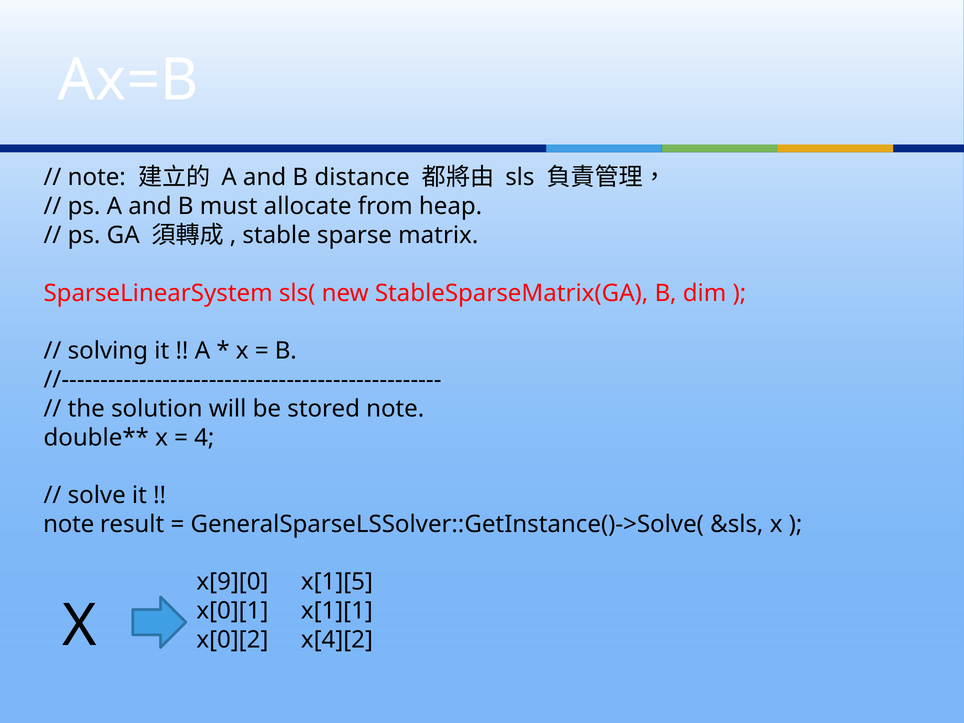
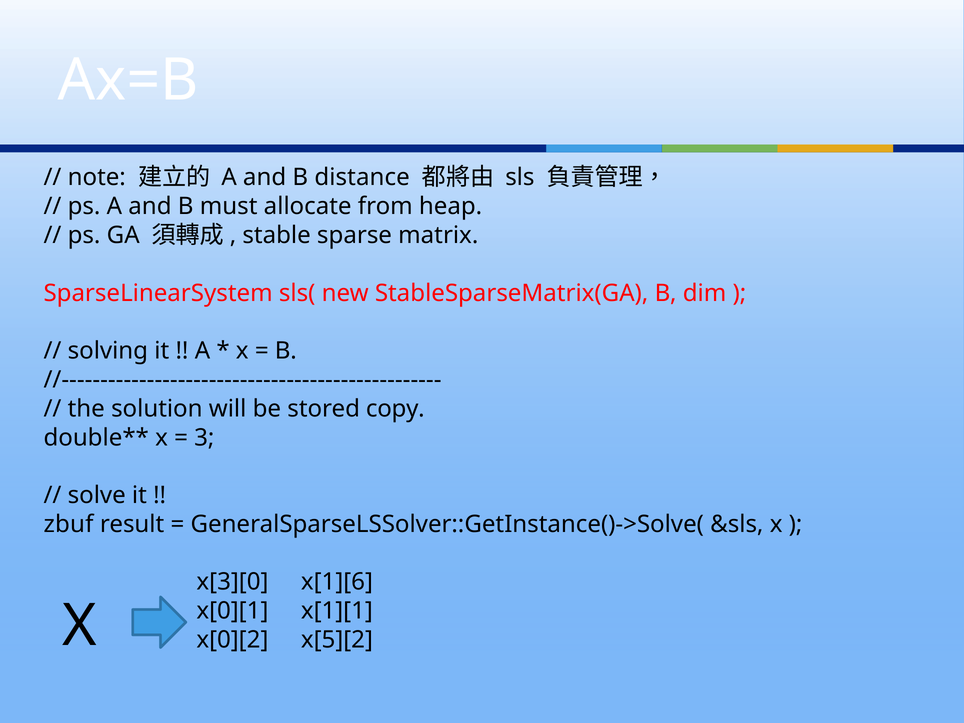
stored note: note -> copy (395, 409)
4: 4 -> 3 (204, 438)
note: note -> zbuf (69, 524)
x[9][0: x[9][0 -> x[3][0 (232, 582)
x[1][5: x[1][5 -> x[1][6 (337, 582)
x[4][2: x[4][2 -> x[5][2 (337, 640)
